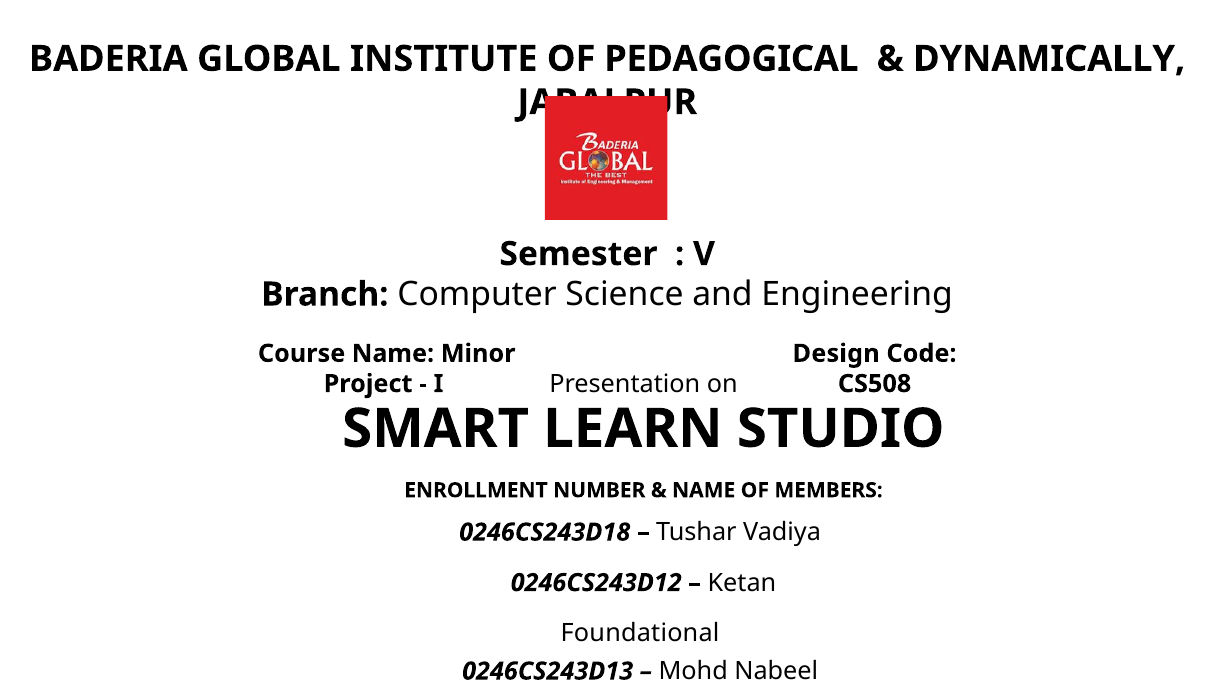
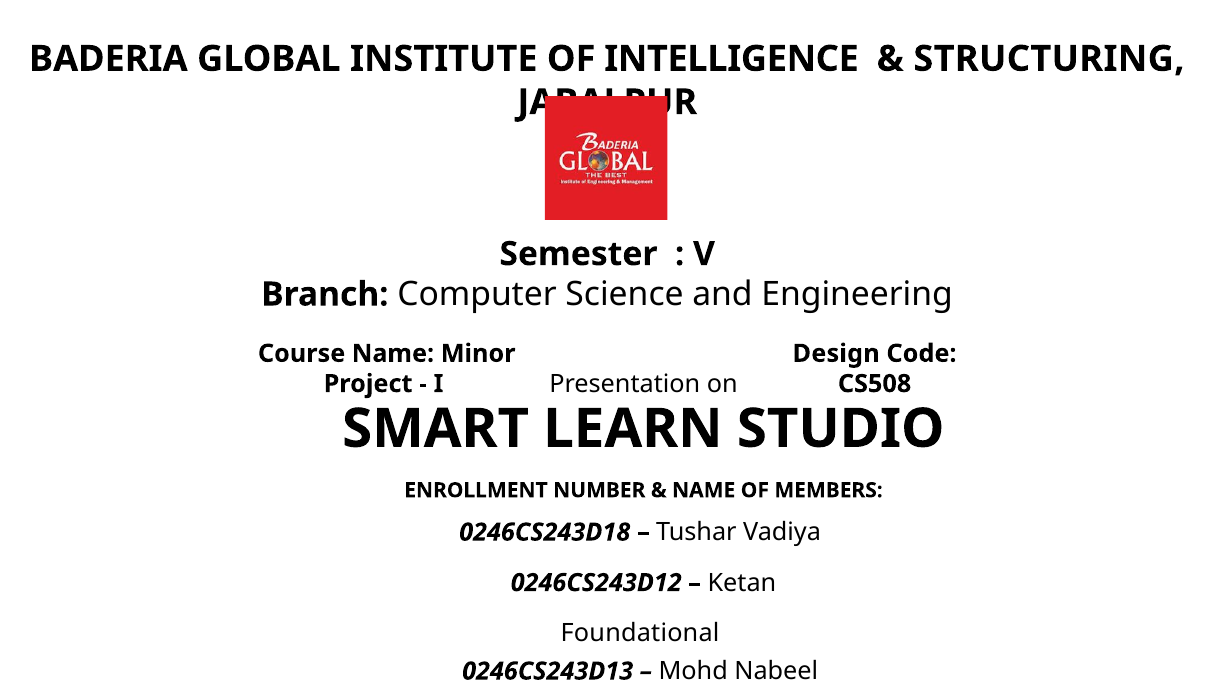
PEDAGOGICAL: PEDAGOGICAL -> INTELLIGENCE (731, 59)
DYNAMICALLY: DYNAMICALLY -> STRUCTURING (1049, 59)
